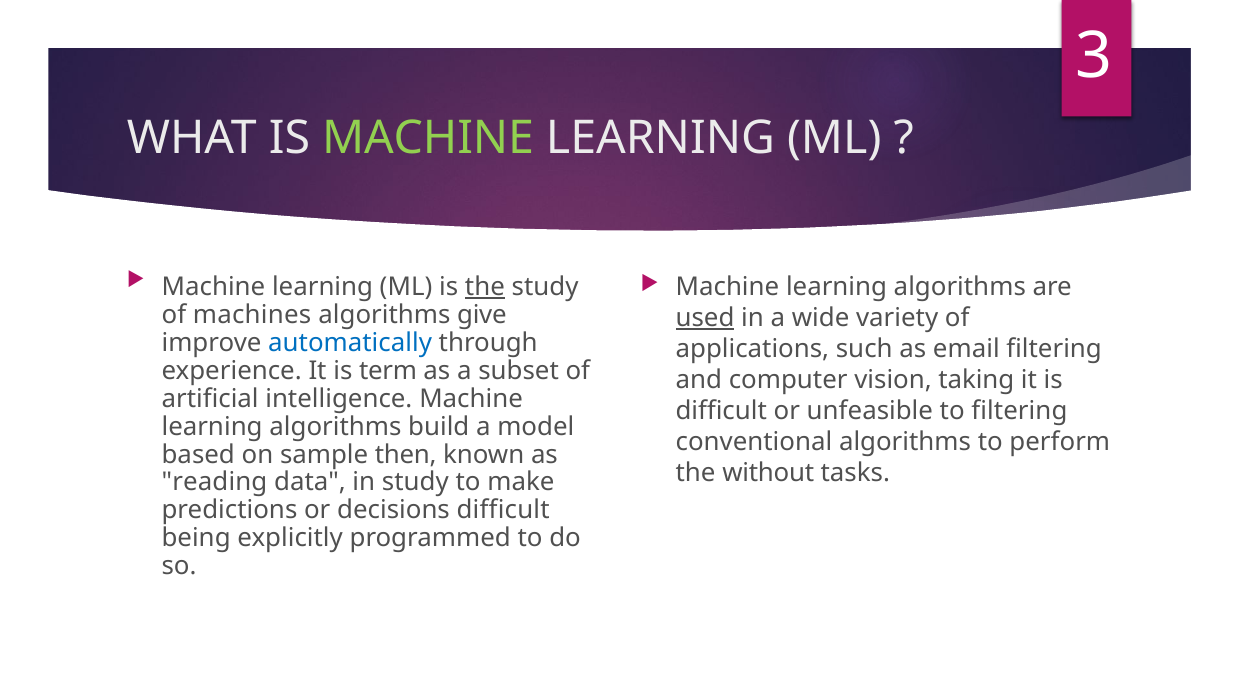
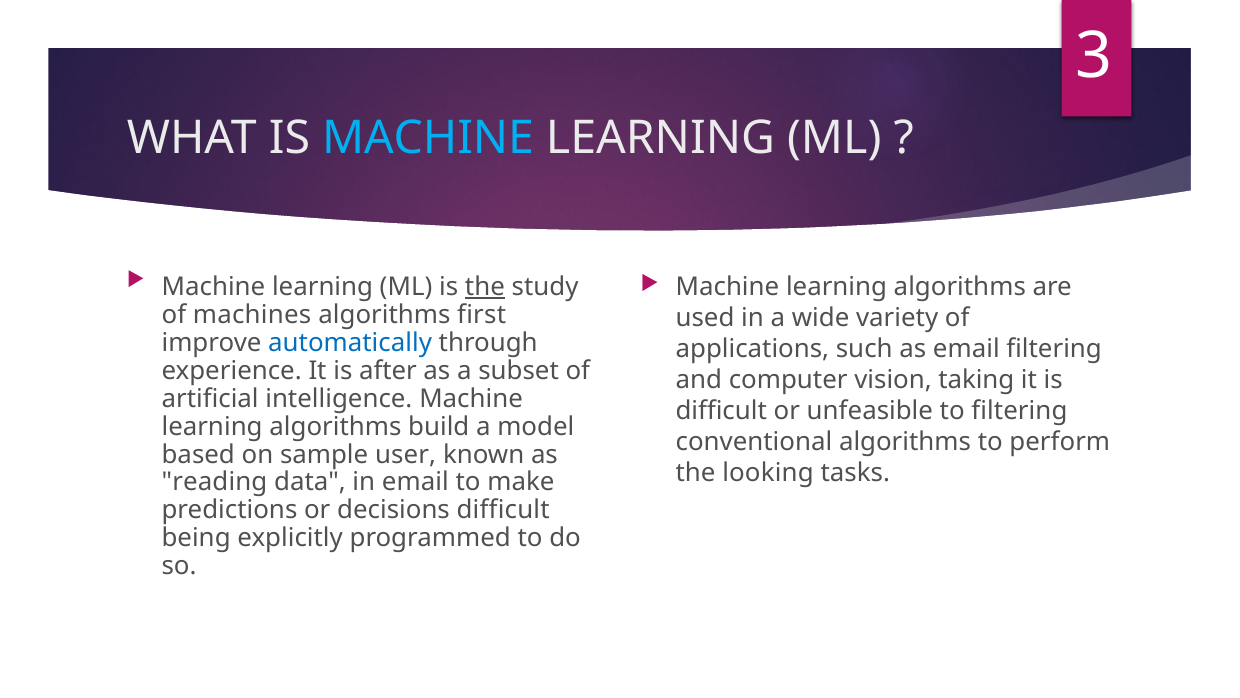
MACHINE colour: light green -> light blue (428, 138)
give: give -> first (482, 315)
used underline: present -> none (705, 318)
term: term -> after (388, 370)
then: then -> user (406, 454)
without: without -> looking (768, 473)
in study: study -> email (415, 482)
